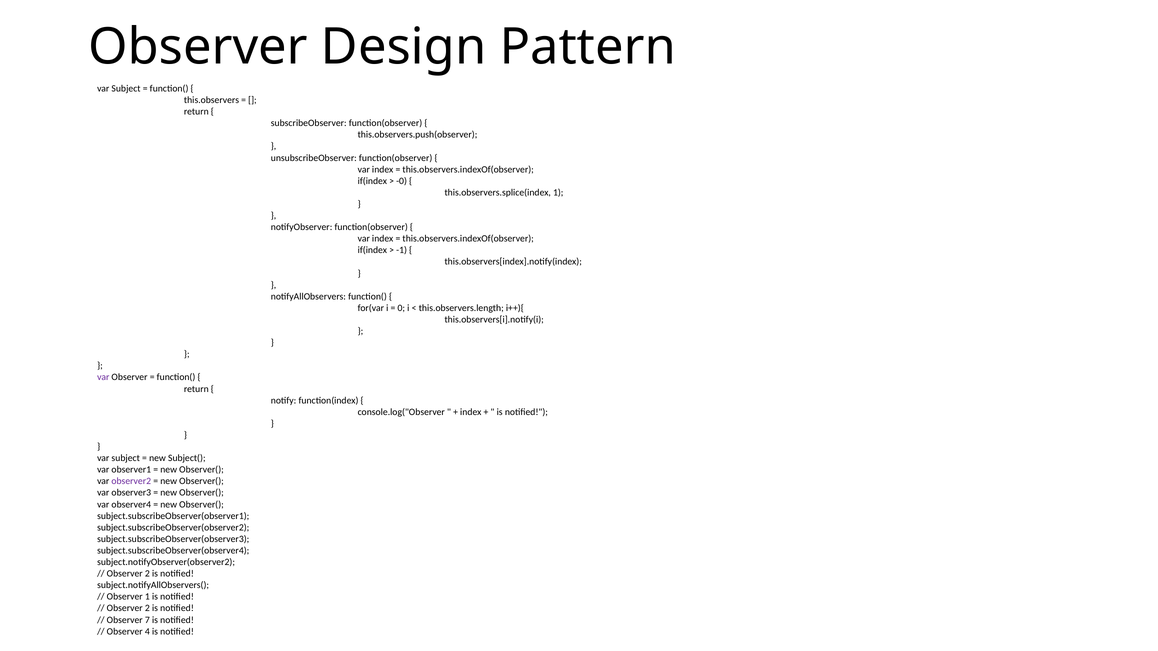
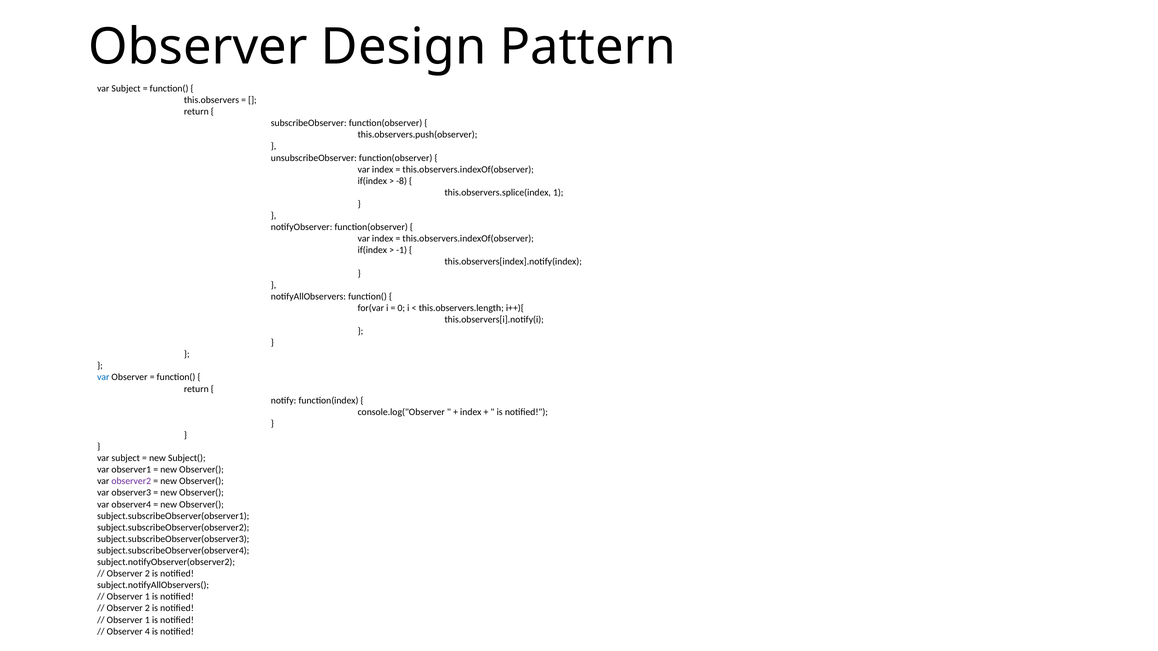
-0: -0 -> -8 (402, 181)
var colour: purple -> blue (103, 378)
7: 7 -> 1 (147, 620)
